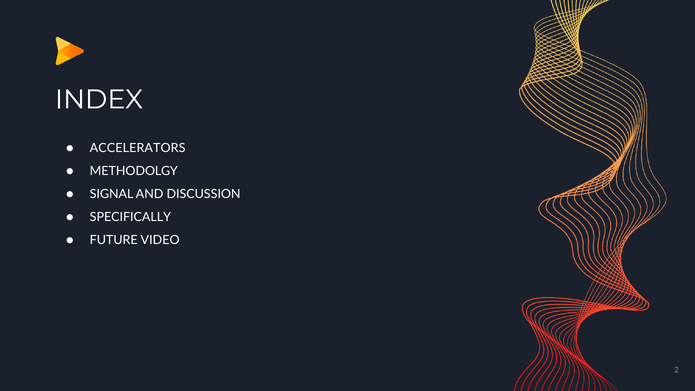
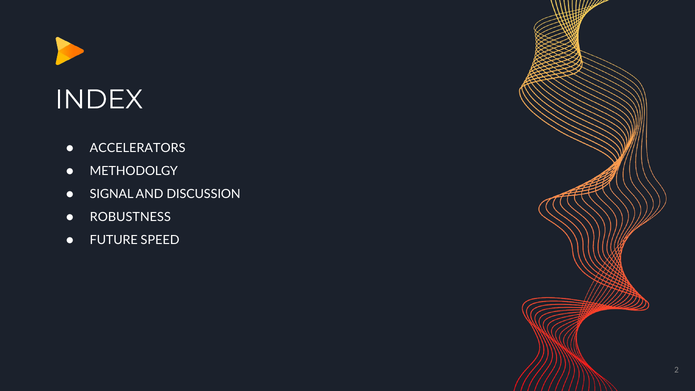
SPECIFICALLY: SPECIFICALLY -> ROBUSTNESS (130, 217)
VIDEO: VIDEO -> SPEED (160, 240)
